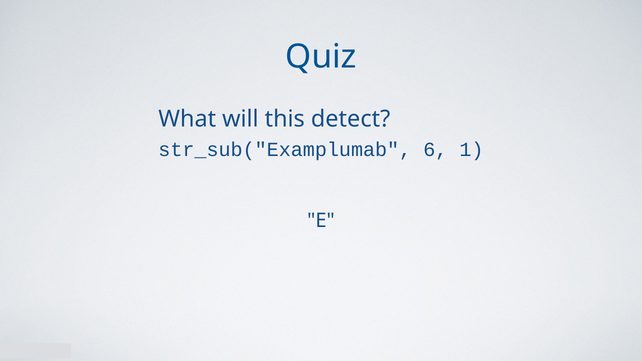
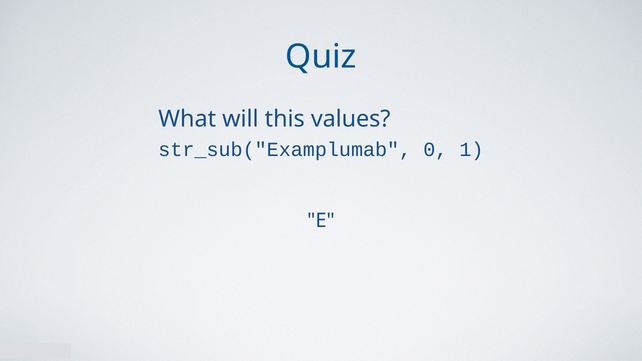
detect: detect -> values (351, 119)
6: 6 -> 0 (435, 150)
